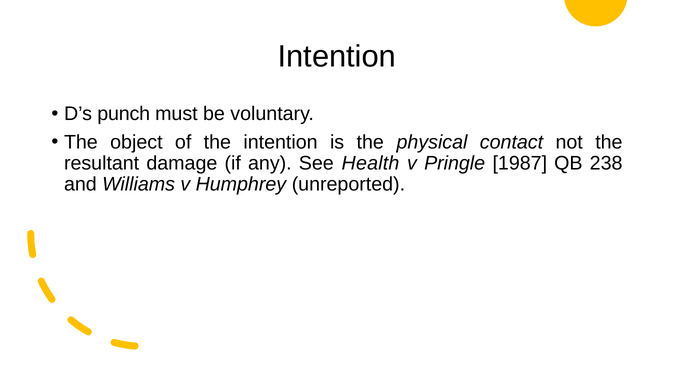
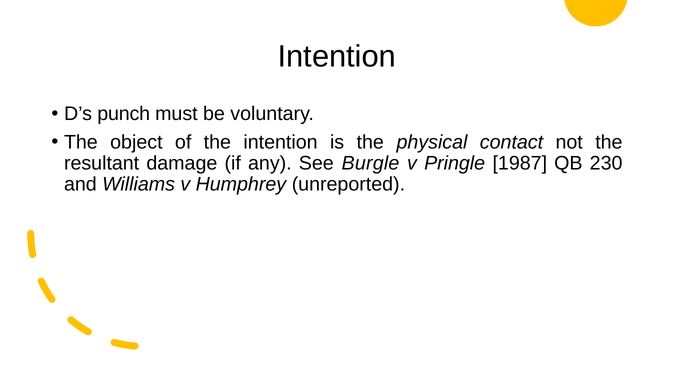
Health: Health -> Burgle (371, 163)
238: 238 -> 230 (606, 163)
